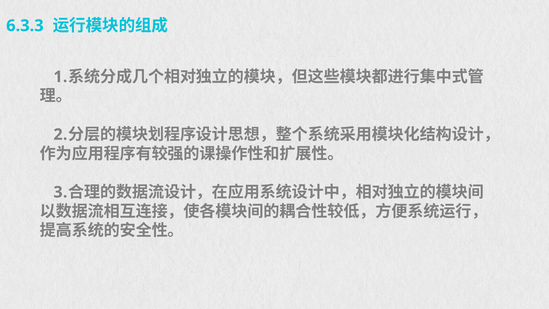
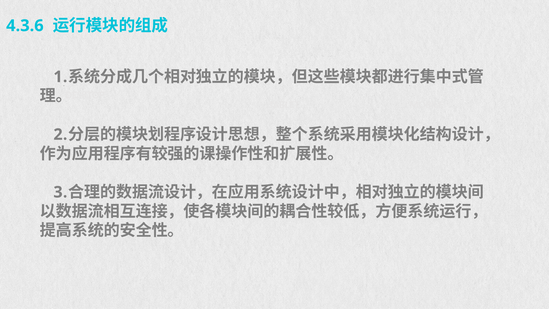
6.3.3: 6.3.3 -> 4.3.6 (25, 26)
